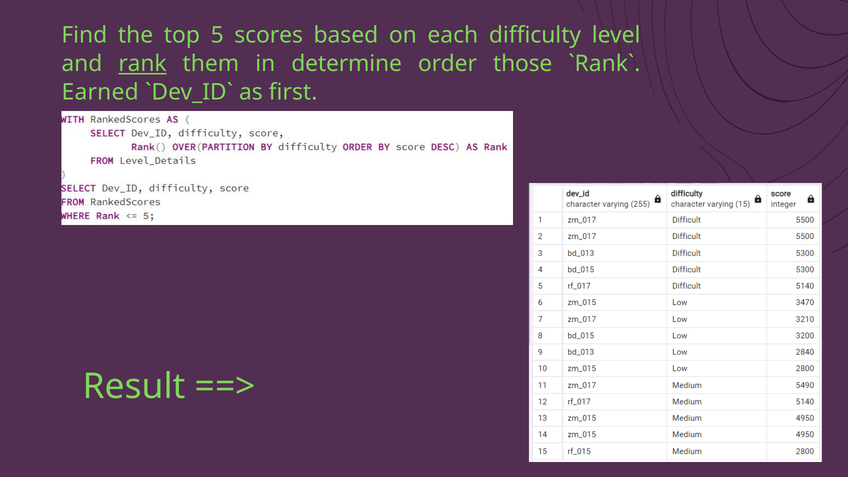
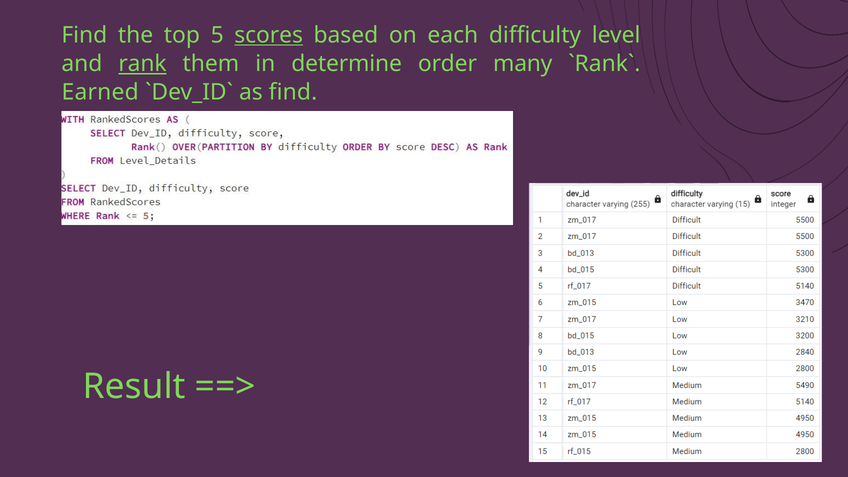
scores underline: none -> present (269, 35)
those: those -> many (523, 64)
as first: first -> find (293, 92)
